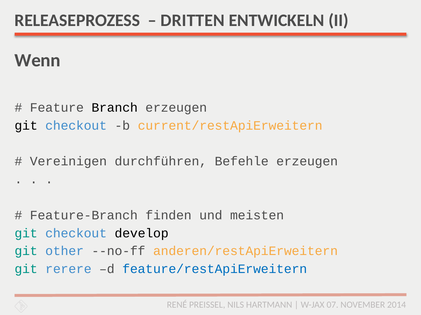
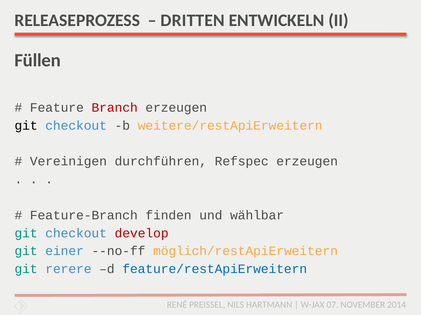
Wenn: Wenn -> Füllen (38, 61)
Branch colour: black -> red (115, 108)
current/restApiErweitern: current/restApiErweitern -> weitere/restApiErweitern (230, 126)
Befehle: Befehle -> Refspec (242, 162)
meisten: meisten -> wählbar (257, 216)
develop colour: black -> red (142, 234)
other: other -> einer (65, 252)
anderen/restApiErweitern: anderen/restApiErweitern -> möglich/restApiErweitern (246, 252)
